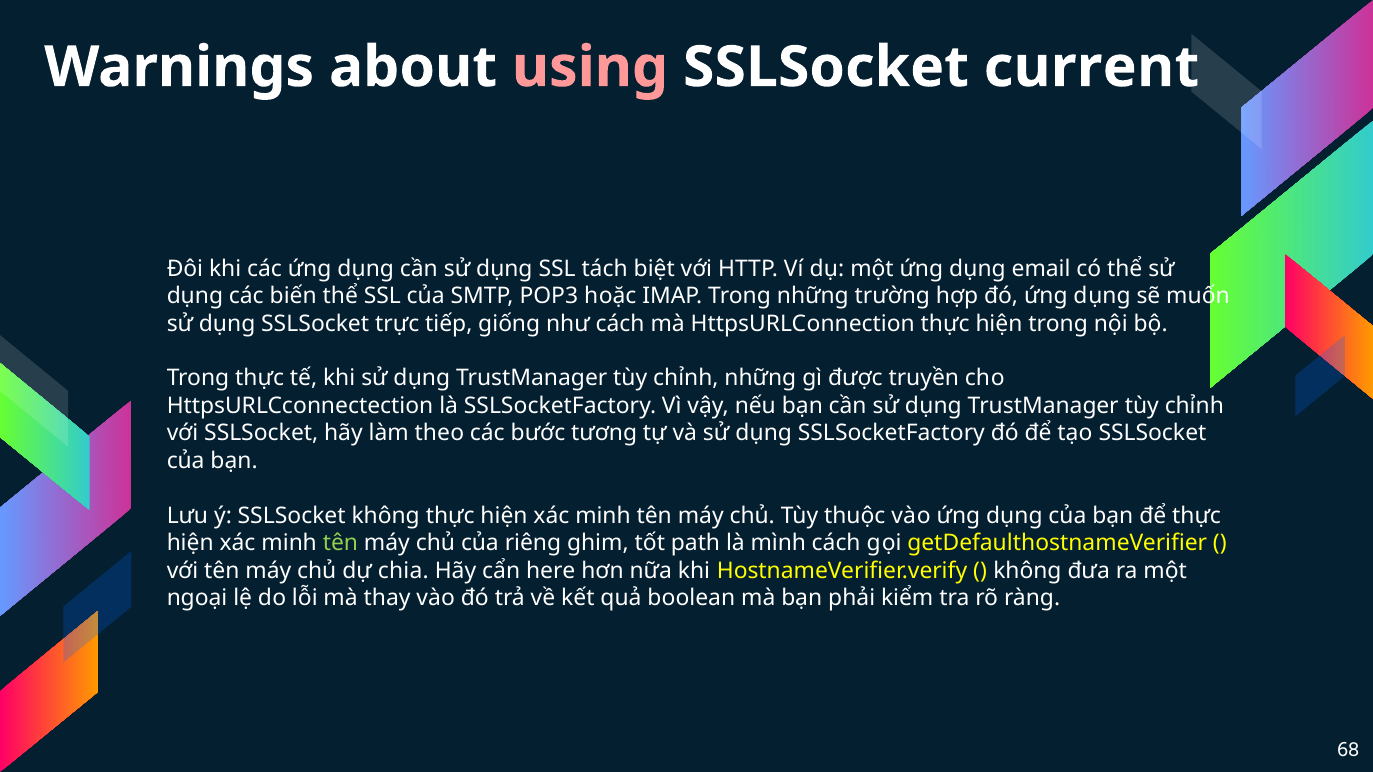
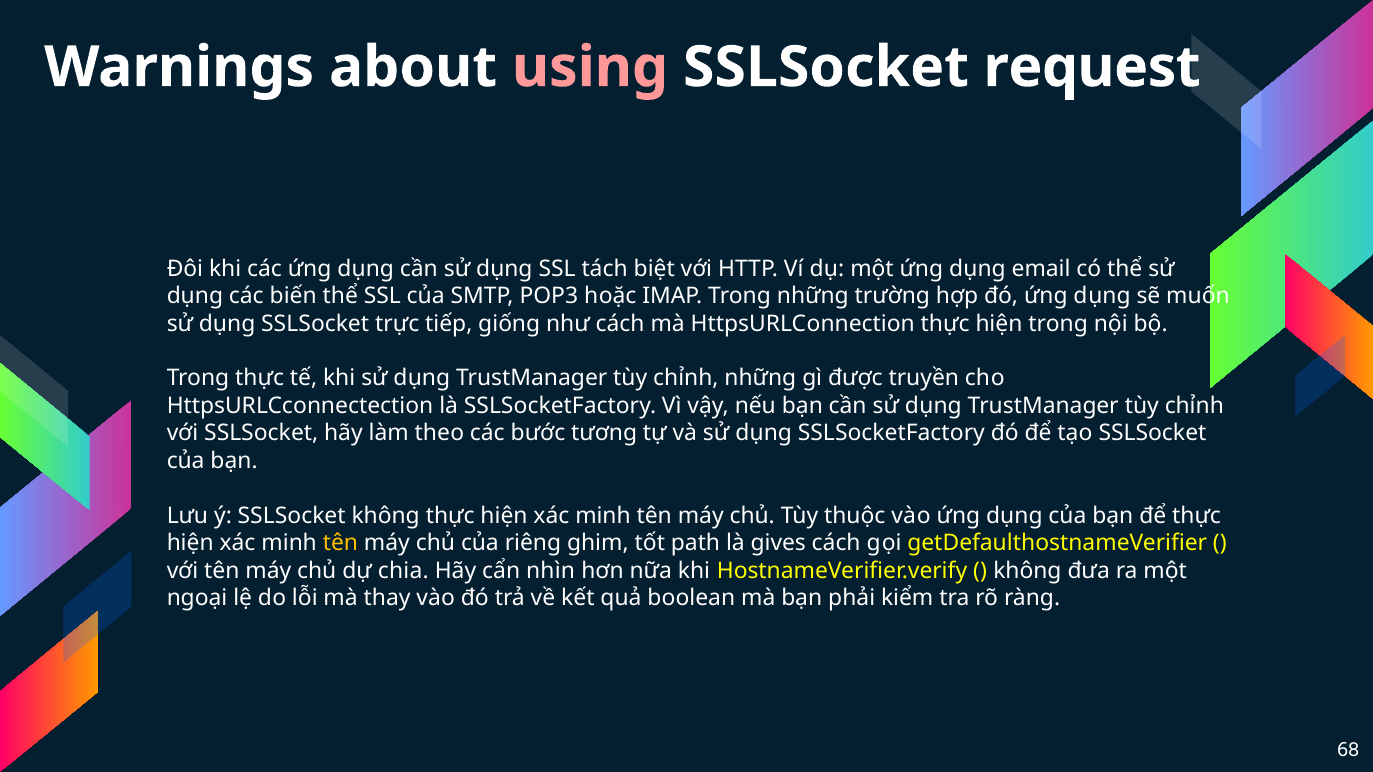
current: current -> request (1092, 67)
tên colour: light green -> yellow (340, 543)
mình: mình -> gives (778, 543)
here: here -> nhìn (551, 571)
